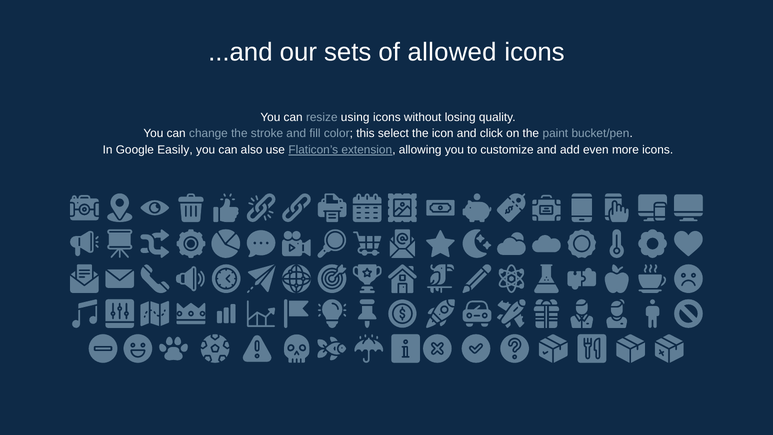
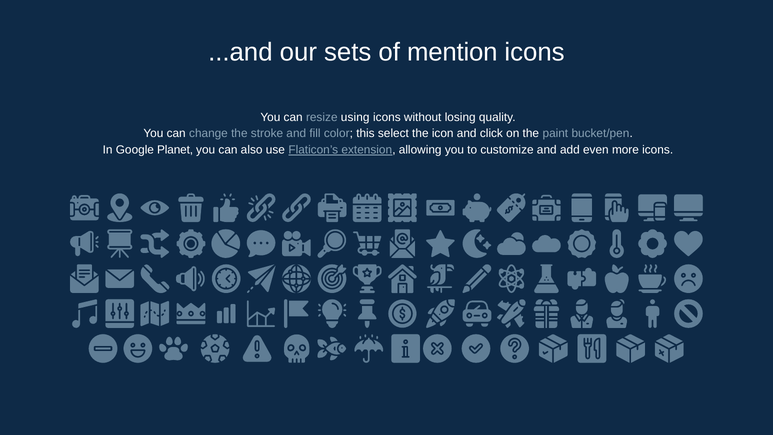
allowed: allowed -> mention (452, 52)
Easily: Easily -> Planet (175, 150)
